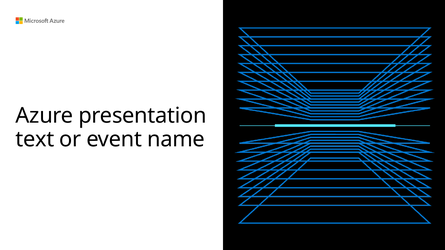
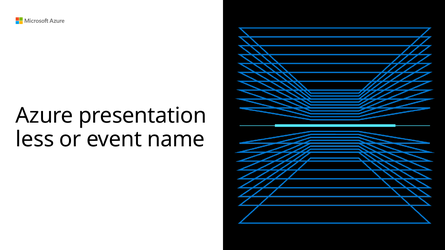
text: text -> less (35, 139)
